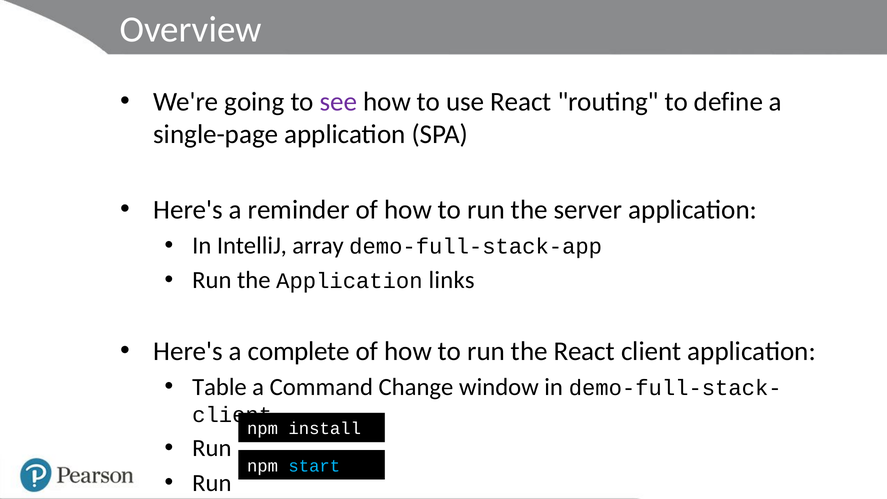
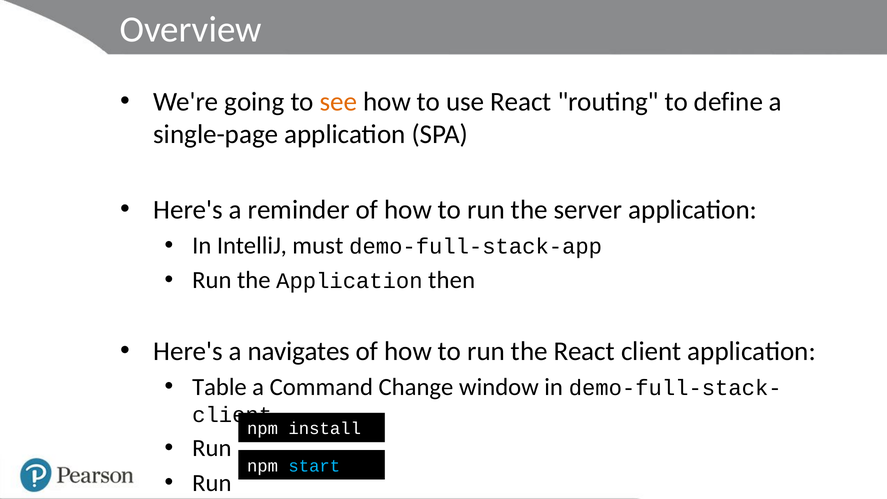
see colour: purple -> orange (338, 102)
array: array -> must (318, 246)
links: links -> then (452, 280)
complete: complete -> navigates (299, 351)
